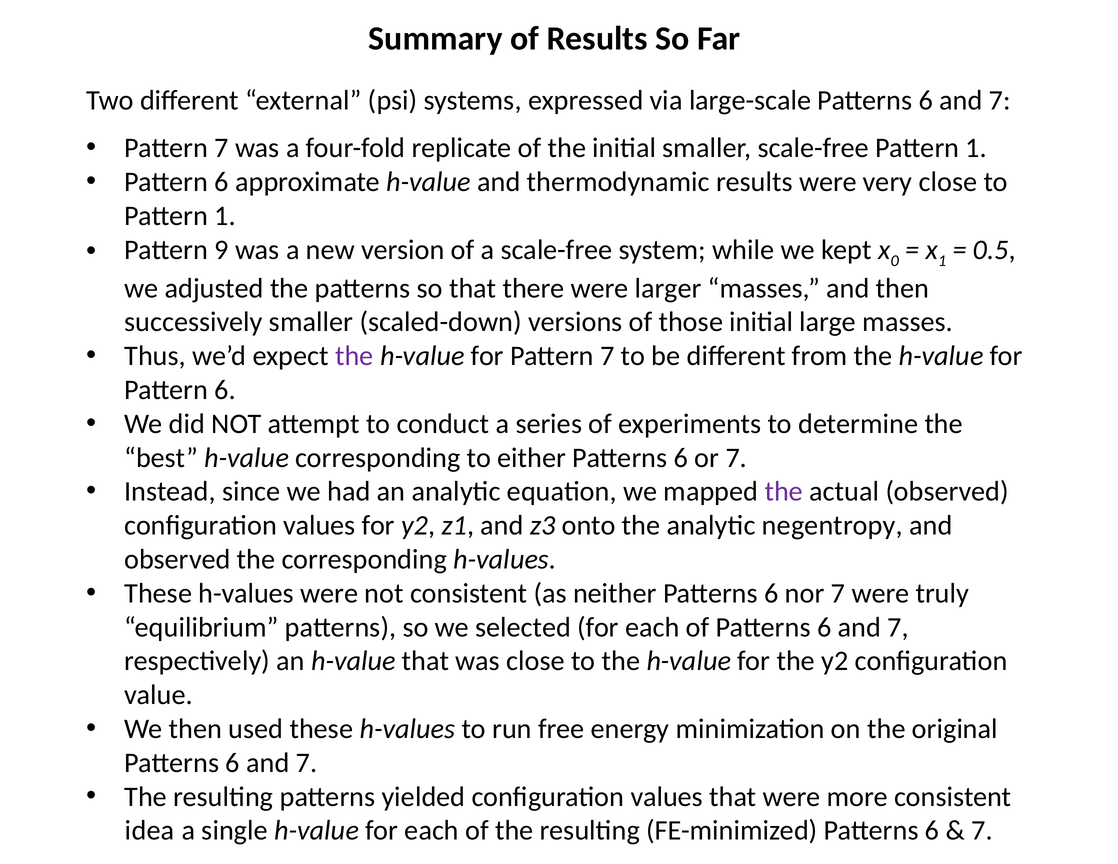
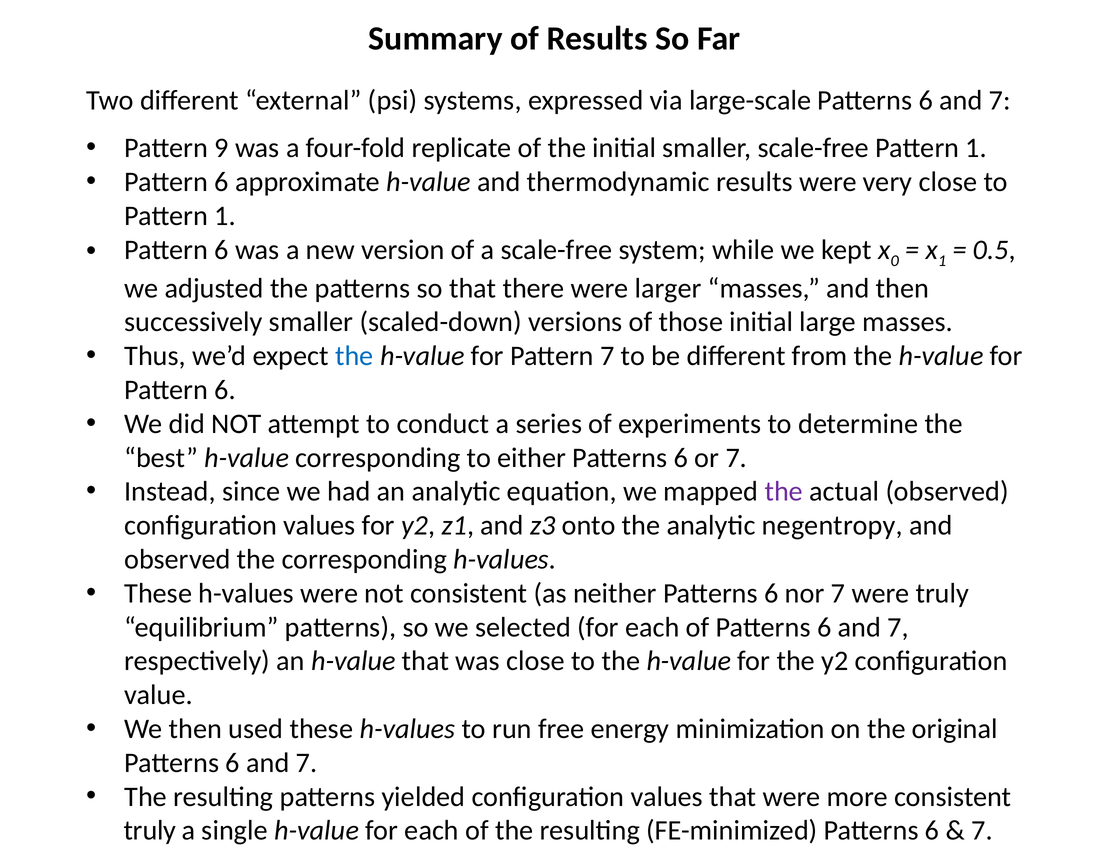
7: 7 -> 9 (222, 148)
9: 9 -> 6 (222, 250)
the colour: purple -> blue (354, 356)
idea: idea -> truly (150, 830)
